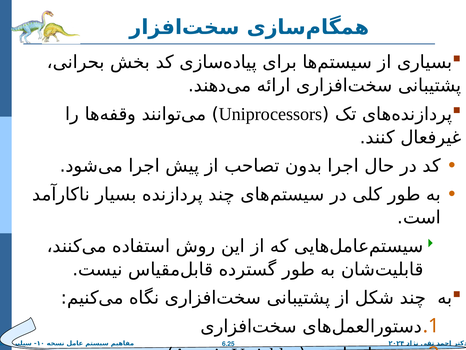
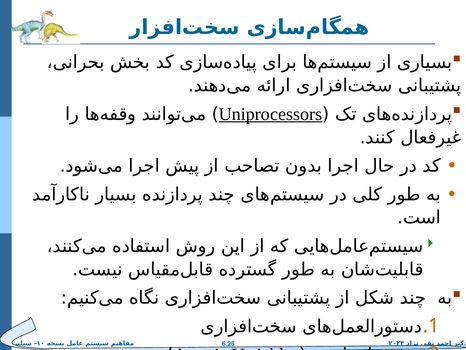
Uniprocessors underline: none -> present (271, 114)
